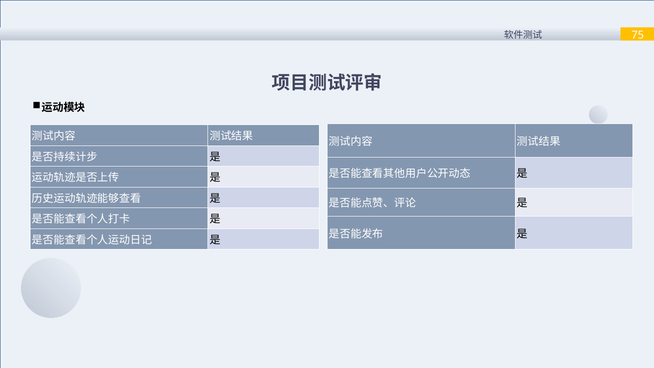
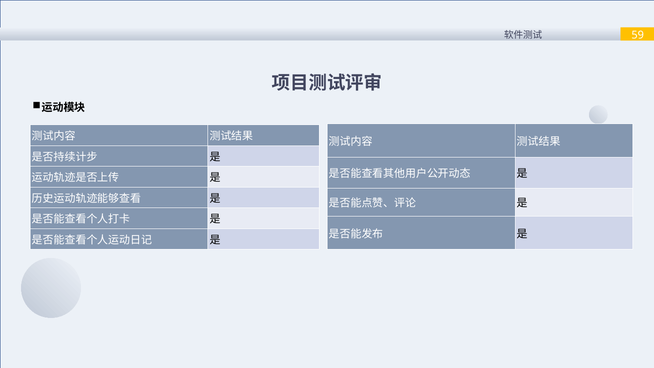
75: 75 -> 59 (638, 35)
